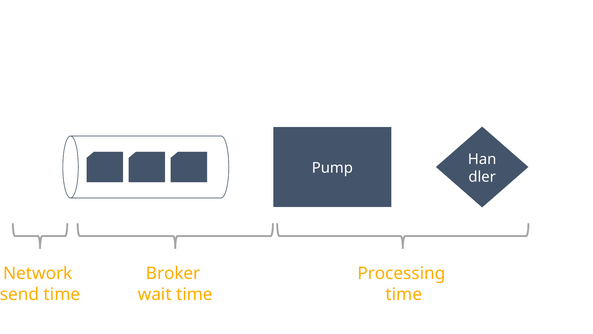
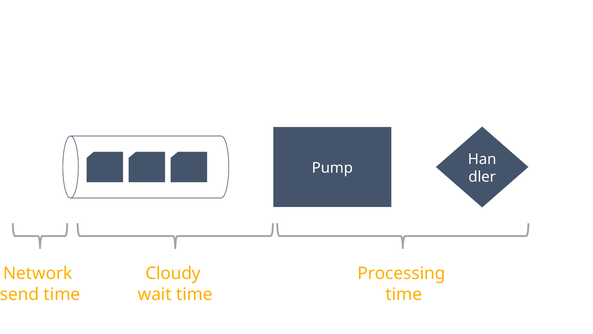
Broker: Broker -> Cloudy (173, 273)
